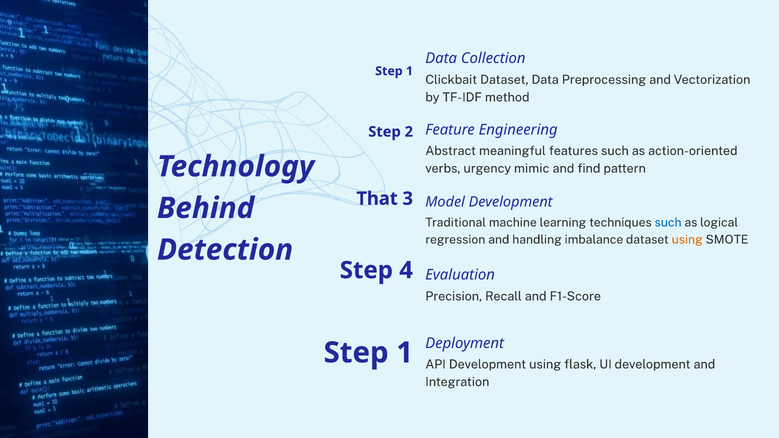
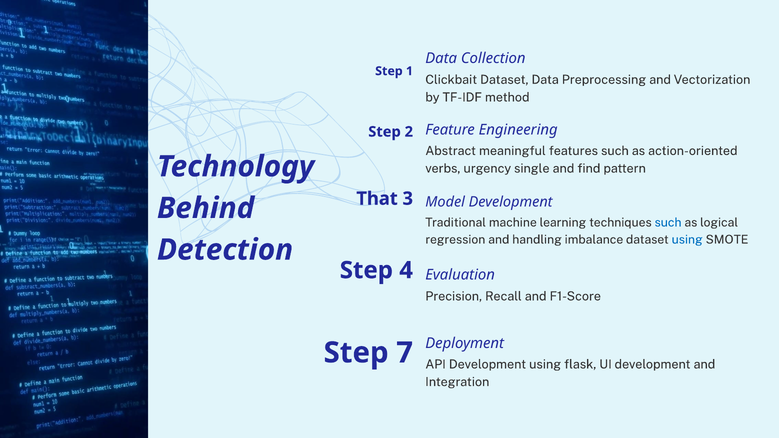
mimic: mimic -> single (532, 169)
using colour: orange -> blue (687, 240)
1: 1 -> 7 (405, 353)
